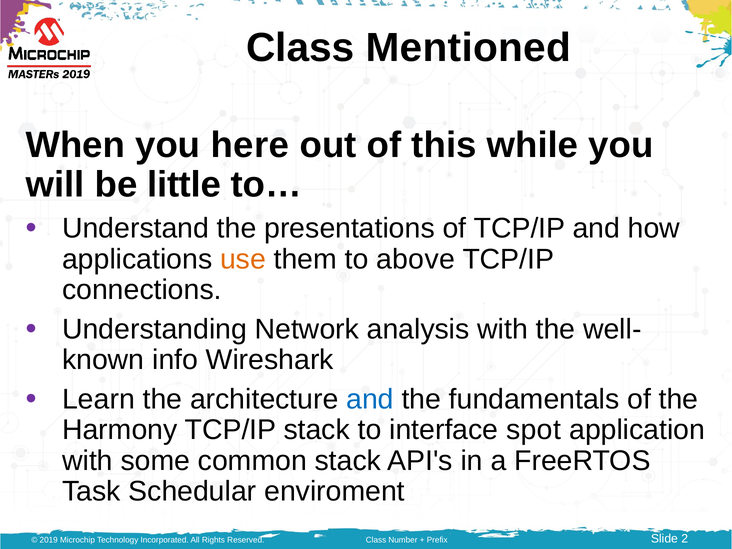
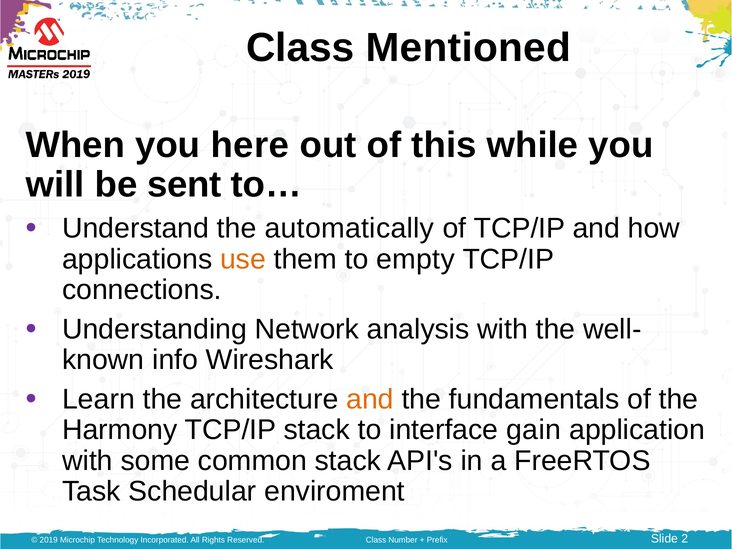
little: little -> sent (184, 185)
presentations: presentations -> automatically (349, 228)
above: above -> empty (416, 259)
and colour: blue -> orange (370, 399)
spot: spot -> gain (534, 430)
